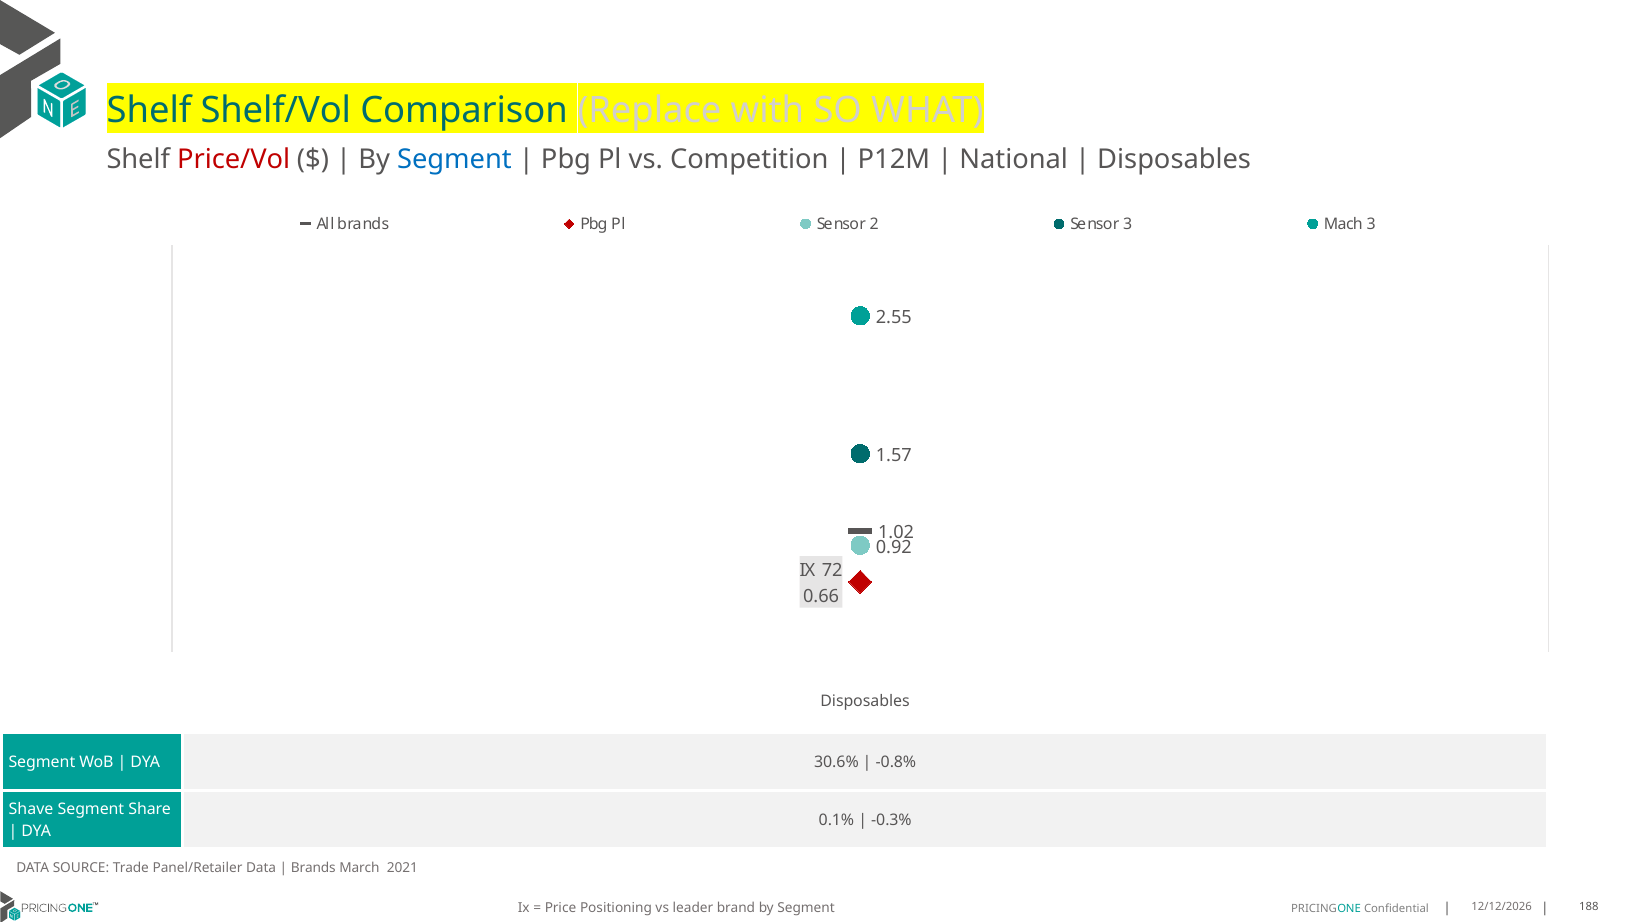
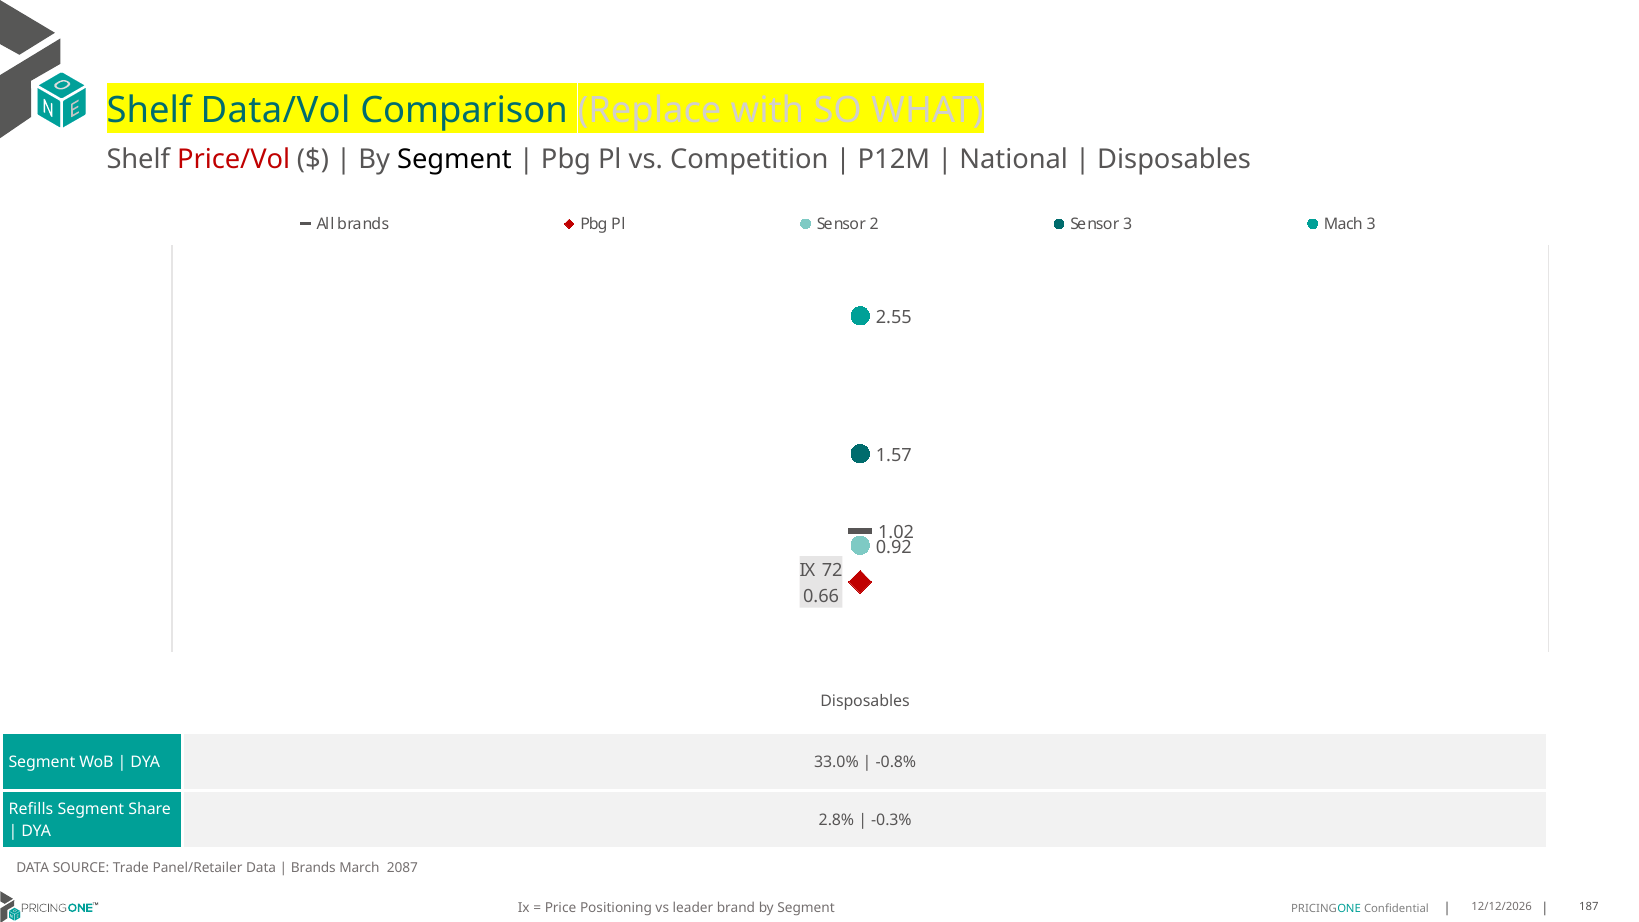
Shelf/Vol: Shelf/Vol -> Data/Vol (276, 110)
Segment colour: blue -> black (454, 160)
30.6%: 30.6% -> 33.0% (836, 762)
Shave: Shave -> Refills (31, 809)
0.1%: 0.1% -> 2.8% (836, 820)
2021: 2021 -> 2087 (402, 868)
188: 188 -> 187 (1589, 906)
